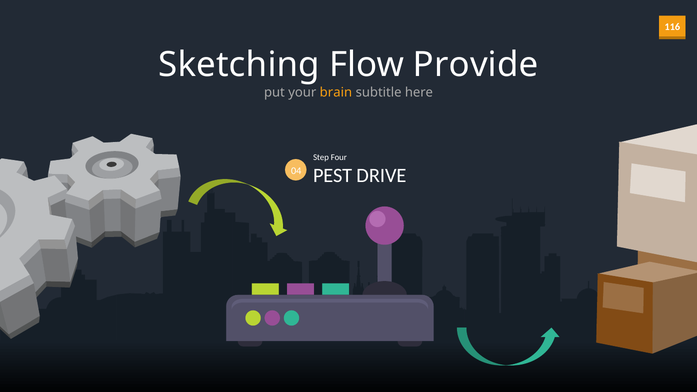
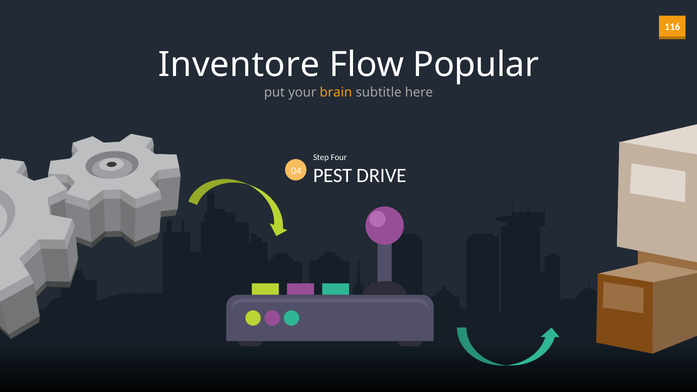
Sketching: Sketching -> Inventore (239, 65)
Provide: Provide -> Popular (476, 65)
